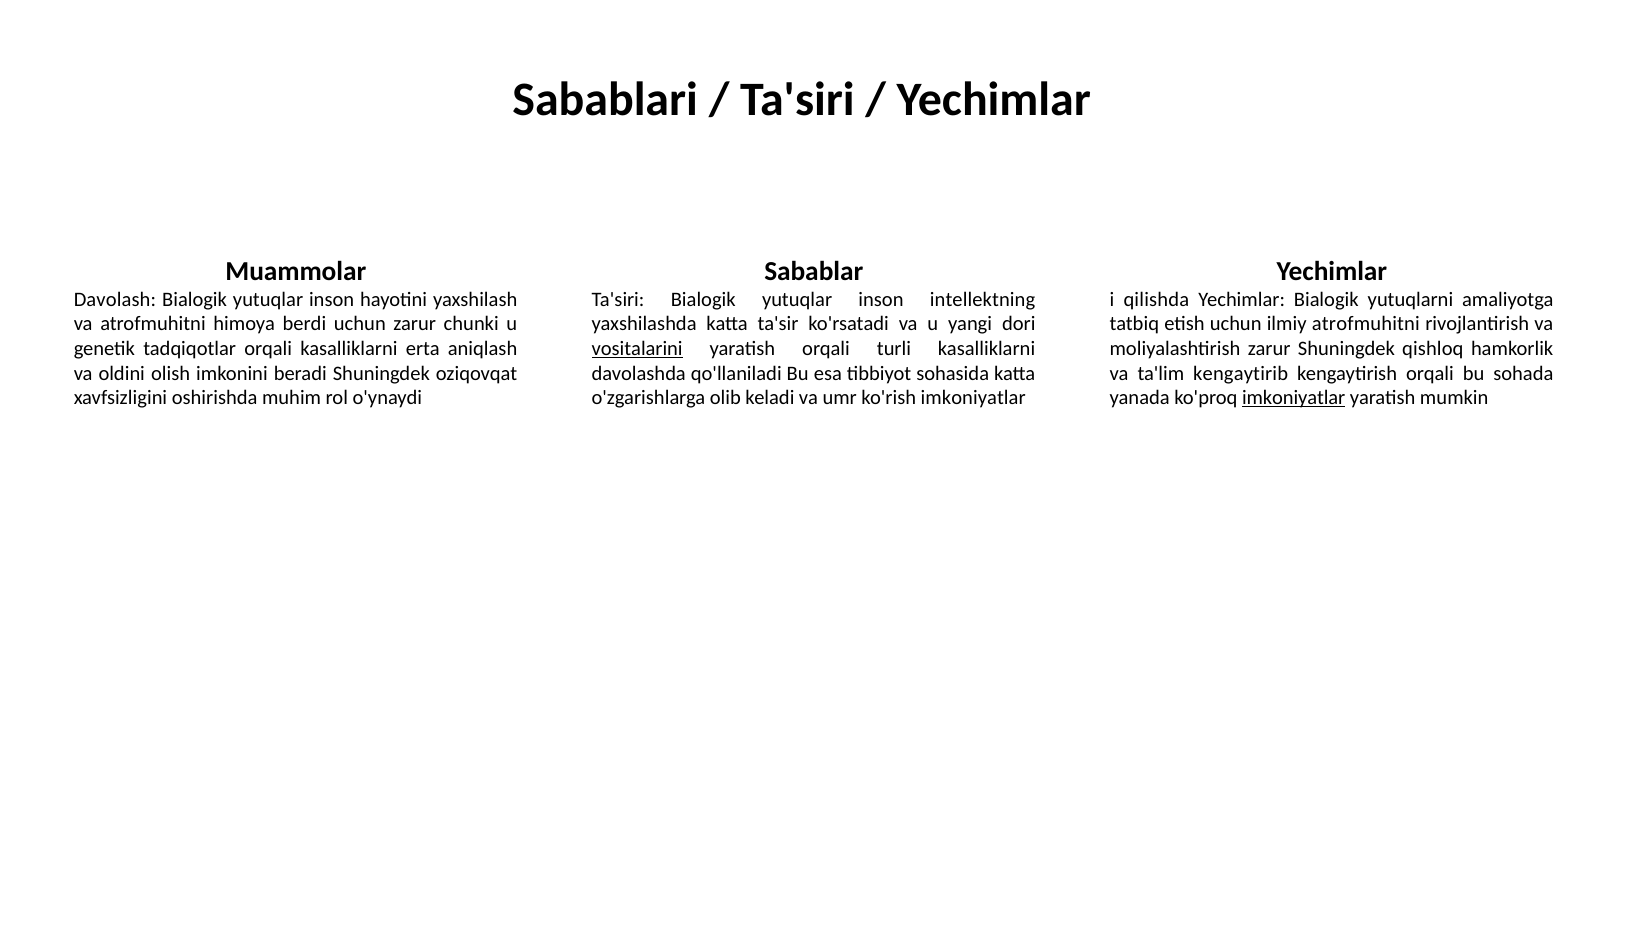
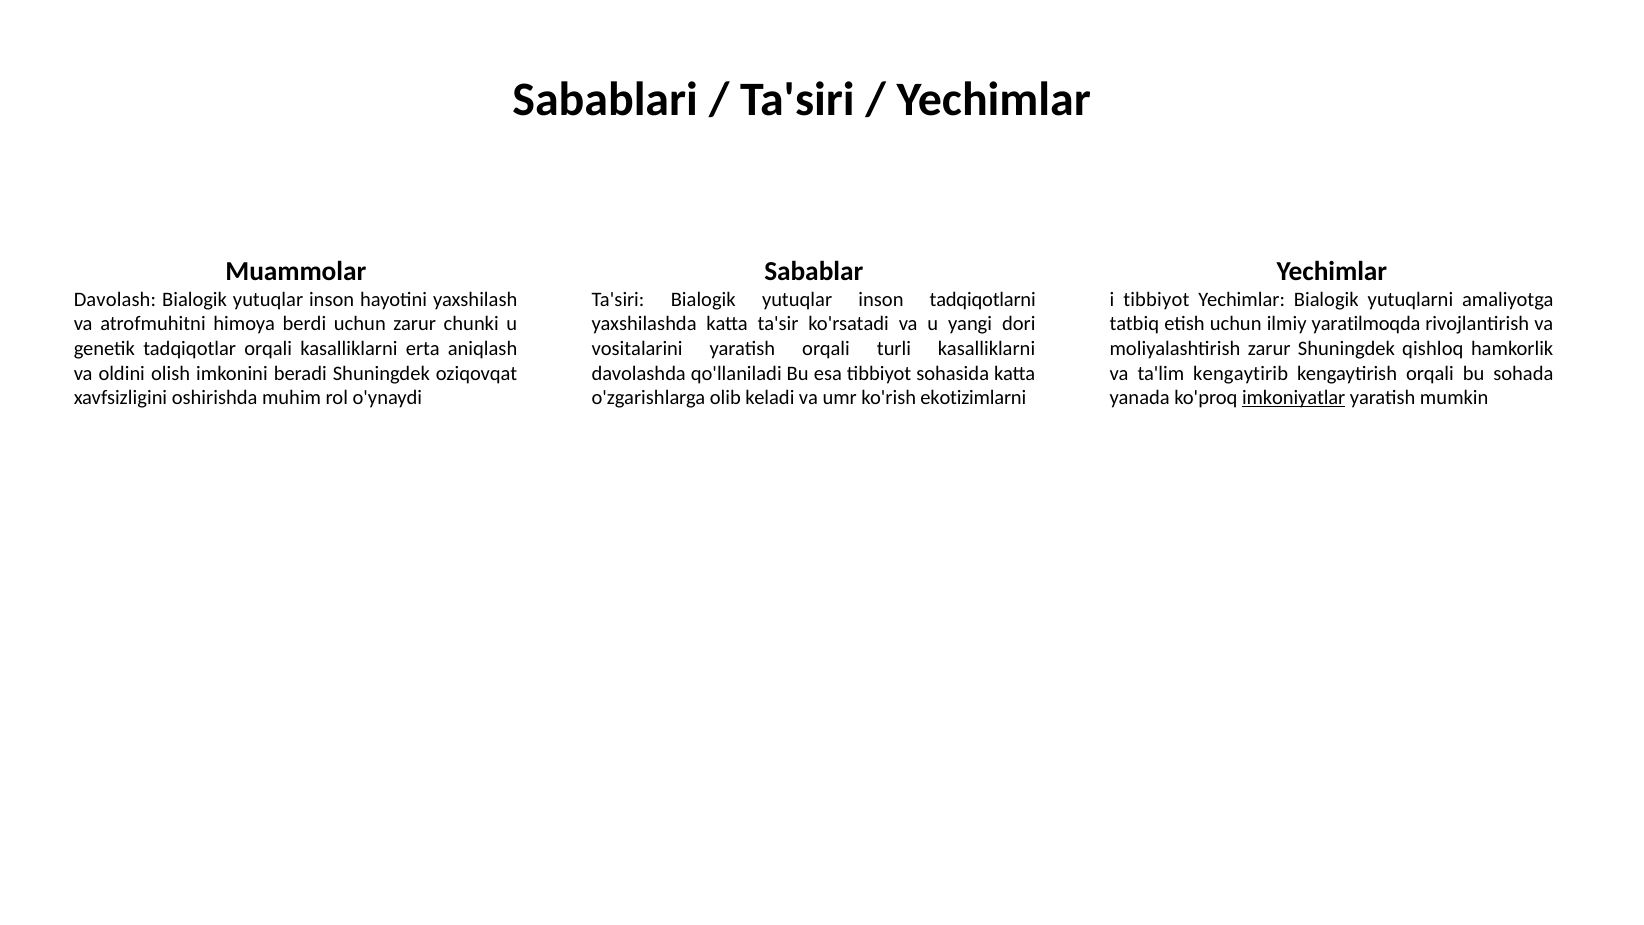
intellektning: intellektning -> tadqiqotlarni (983, 299)
i qilishda: qilishda -> tibbiyot (1156, 299)
ilmiy atrofmuhitni: atrofmuhitni -> yaratilmoqda (1366, 324)
vositalarini underline: present -> none (637, 349)
ko'rish imkoniyatlar: imkoniyatlar -> ekotizimlarni (973, 398)
